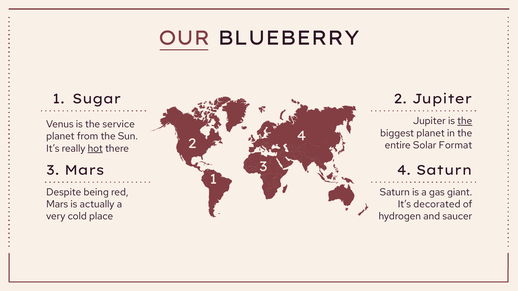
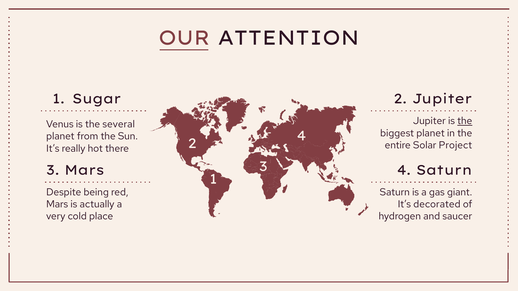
BLUEBERRY: BLUEBERRY -> ATTENTION (289, 38)
service: service -> several (119, 124)
Format: Format -> Project (455, 145)
hot underline: present -> none (95, 149)
